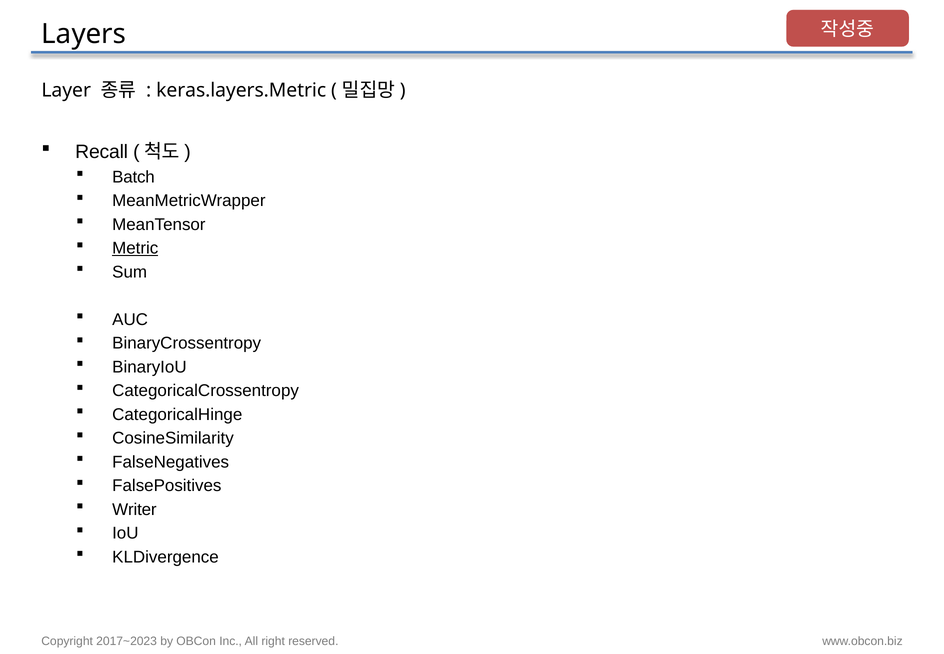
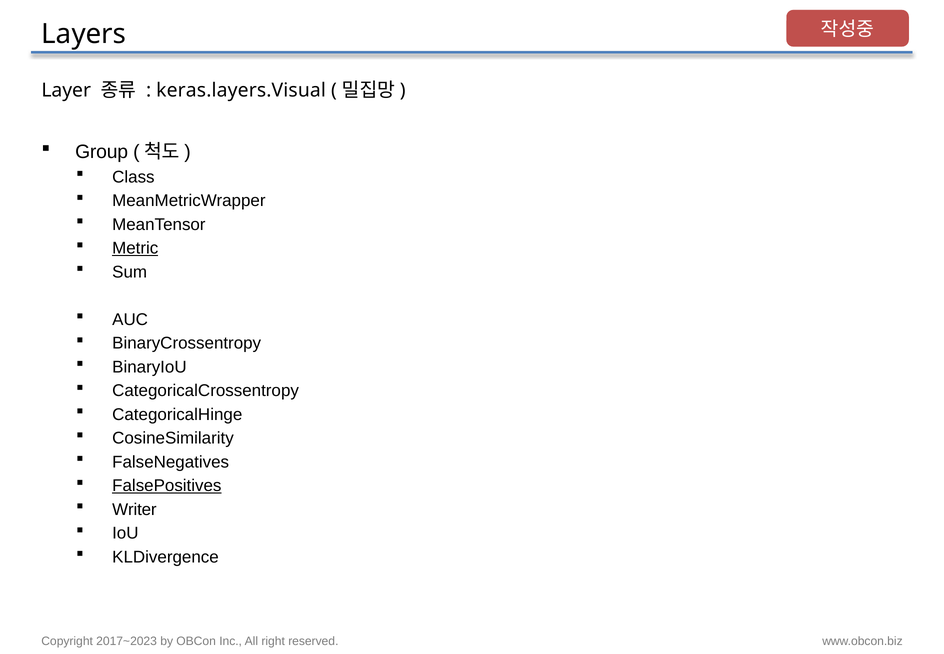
keras.layers.Metric: keras.layers.Metric -> keras.layers.Visual (241, 90)
Recall: Recall -> Group (102, 152)
Batch: Batch -> Class (133, 177)
FalsePositives underline: none -> present (167, 485)
